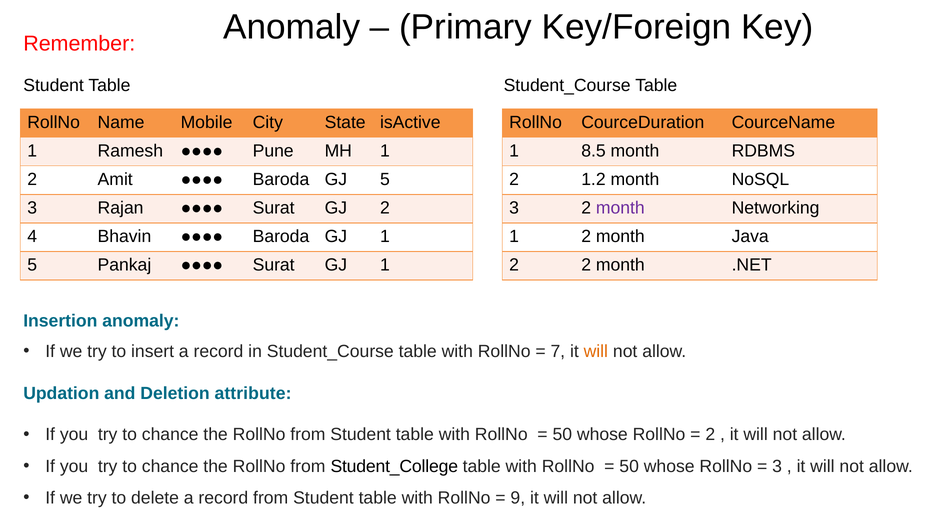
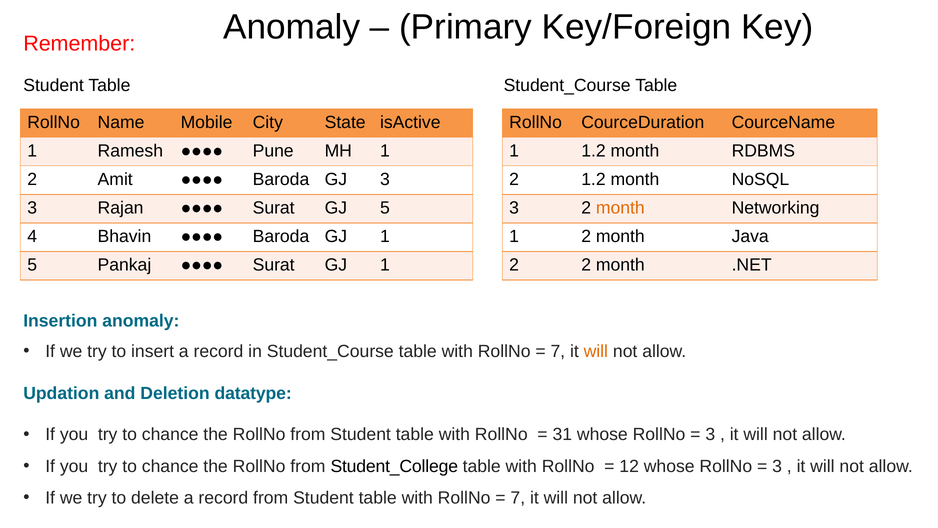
1 8.5: 8.5 -> 1.2 (593, 151)
GJ 5: 5 -> 3 (385, 179)
GJ 2: 2 -> 5 (385, 208)
month colour: purple -> orange (620, 208)
attribute: attribute -> datatype (253, 393)
50: 50 -> 31 (562, 434)
2: 2 -> 3 (710, 434)
50: 50 -> 12 (629, 466)
9: 9 -> 7 (518, 498)
